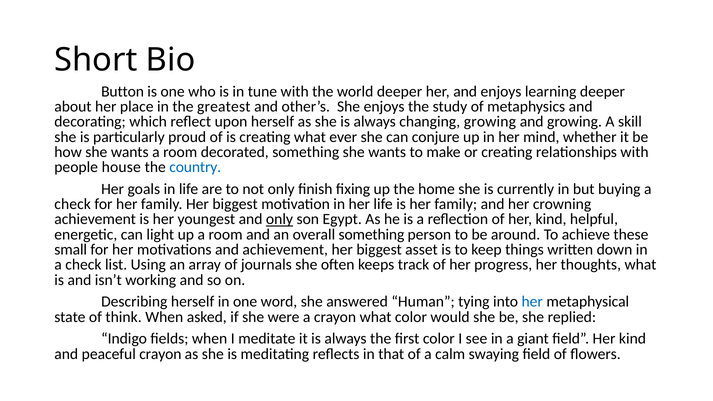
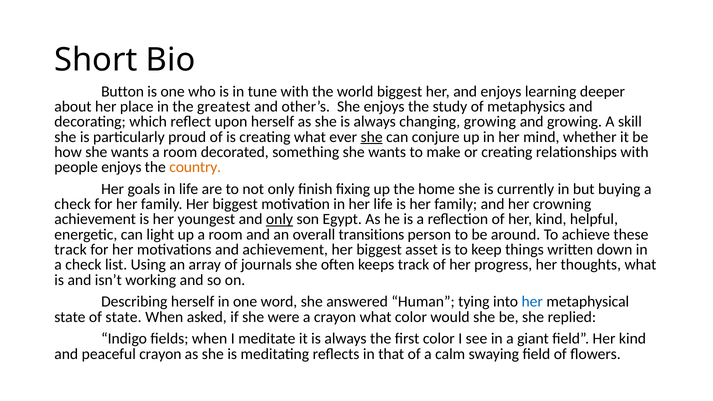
world deeper: deeper -> biggest (400, 91)
she underline: none -> present (372, 137)
people house: house -> enjoys (121, 167)
country colour: blue -> orange (195, 167)
overall something: something -> transitions (371, 235)
small: small -> track (71, 250)
of think: think -> state (124, 317)
